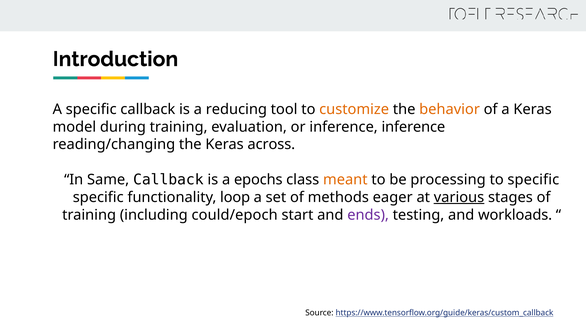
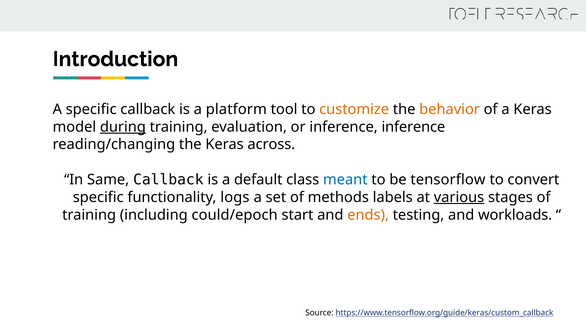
reducing: reducing -> platform (236, 109)
during underline: none -> present (123, 127)
epochs: epochs -> default (258, 179)
meant colour: orange -> blue (345, 179)
processing: processing -> tensorflow (448, 179)
to specific: specific -> convert (533, 179)
loop: loop -> logs (235, 197)
eager: eager -> labels (393, 197)
ends colour: purple -> orange (368, 215)
